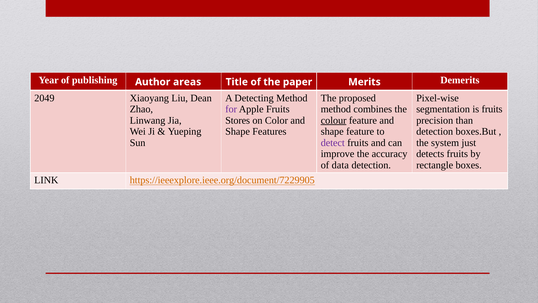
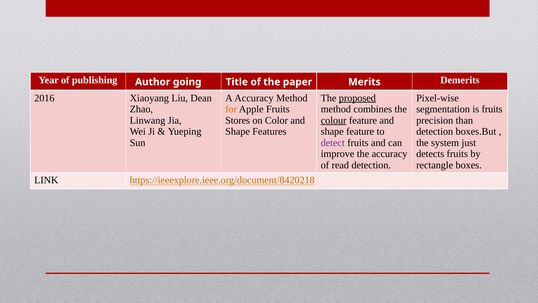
areas: areas -> going (187, 82)
2049: 2049 -> 2016 (44, 98)
A Detecting: Detecting -> Accuracy (254, 98)
proposed underline: none -> present (357, 98)
for colour: purple -> orange (231, 109)
data: data -> read (340, 165)
https://ieeexplore.ieee.org/document/7229905: https://ieeexplore.ieee.org/document/7229905 -> https://ieeexplore.ieee.org/document/8420218 (222, 180)
